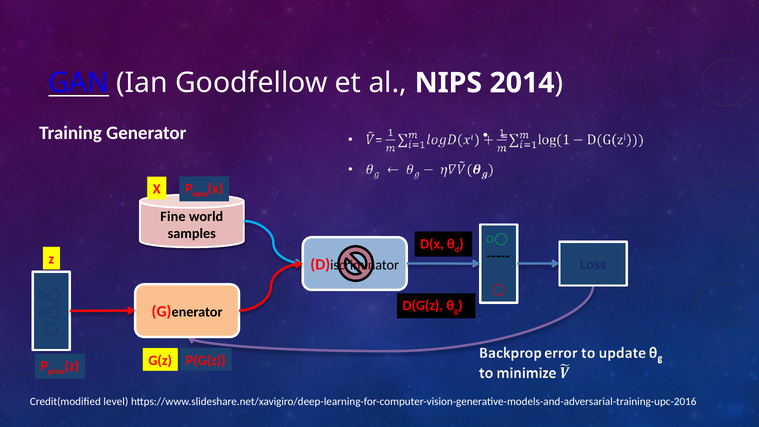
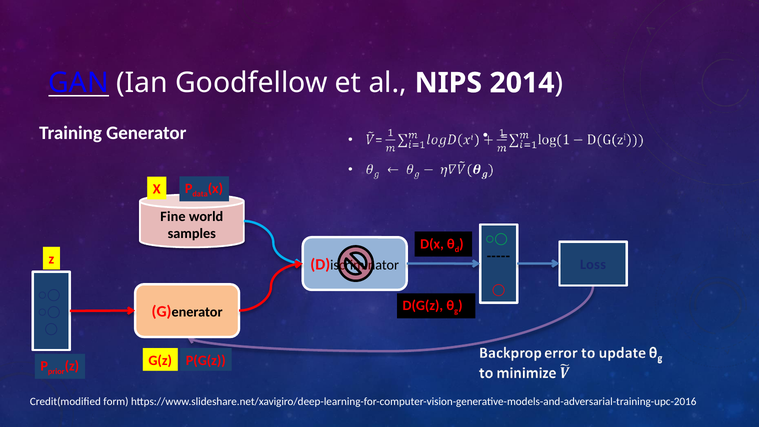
level: level -> form (116, 401)
